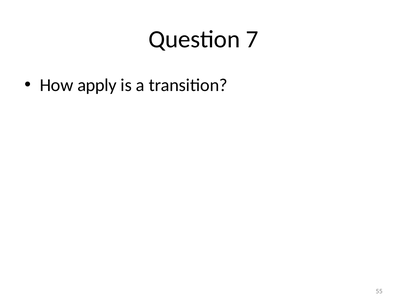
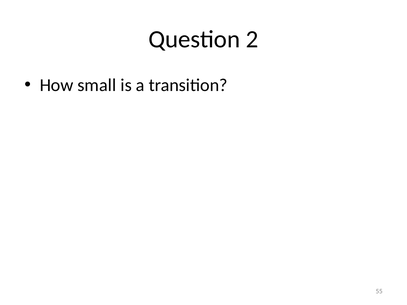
7: 7 -> 2 (252, 39)
apply: apply -> small (97, 85)
